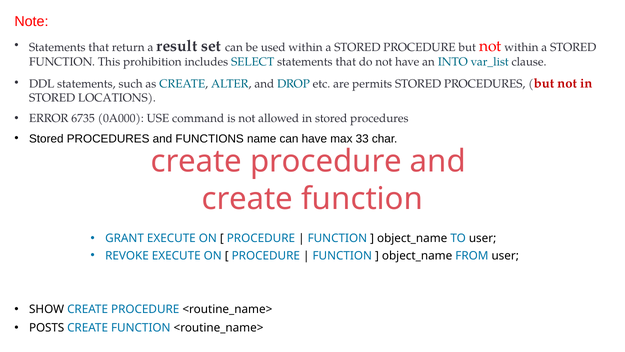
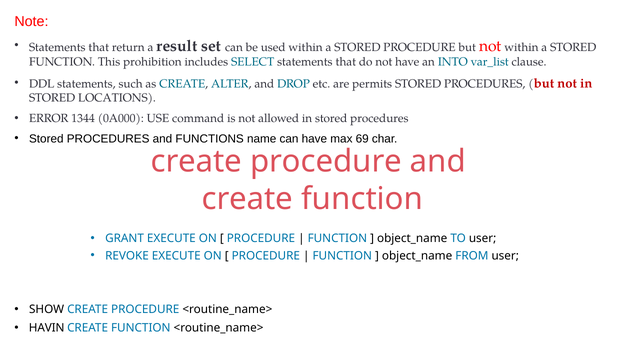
6735: 6735 -> 1344 (83, 118)
33: 33 -> 69 (362, 139)
POSTS: POSTS -> HAVIN (47, 328)
